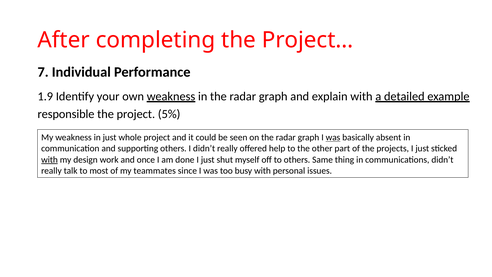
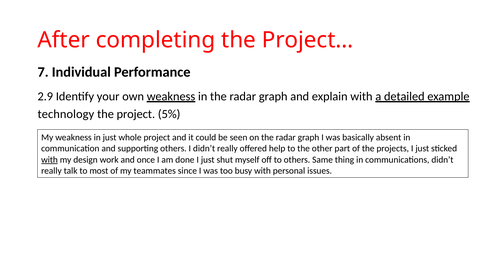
1.9: 1.9 -> 2.9 (45, 96)
responsible: responsible -> technology (66, 114)
was underline: present -> none (333, 137)
